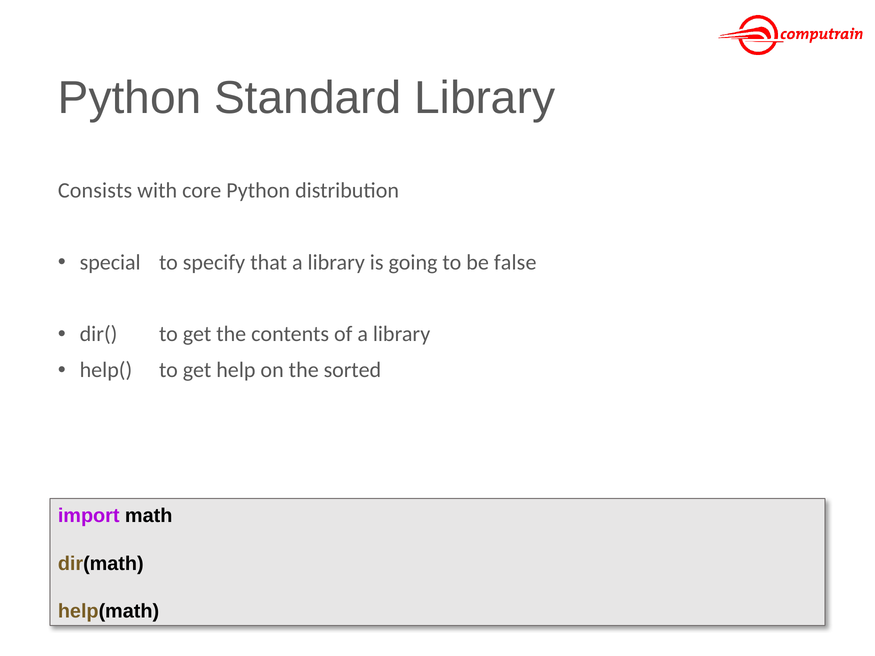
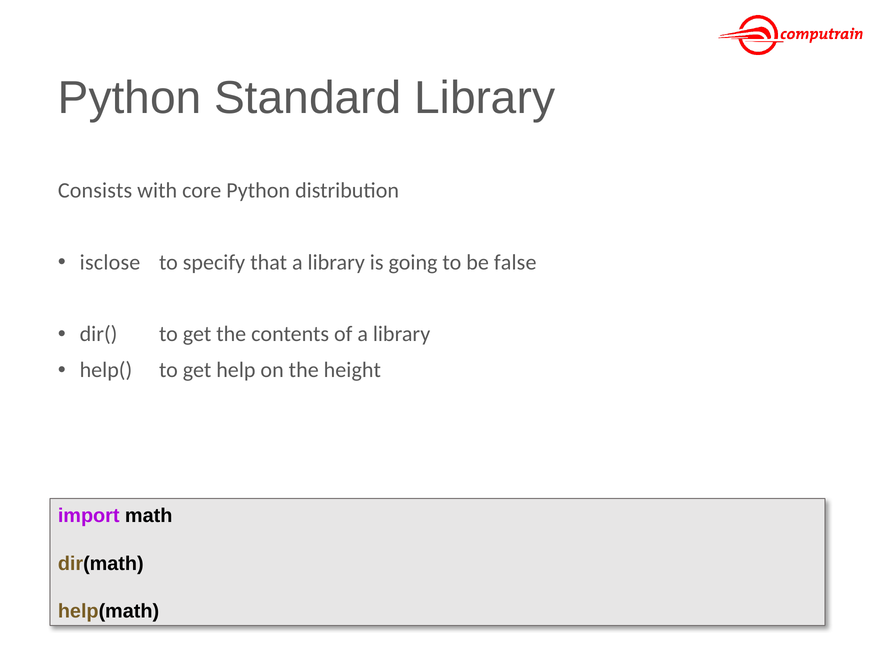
special: special -> isclose (110, 262)
sorted: sorted -> height (352, 370)
